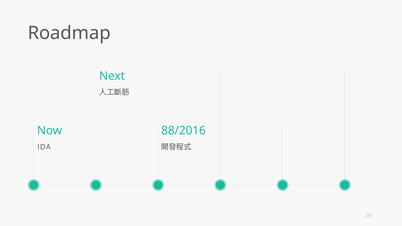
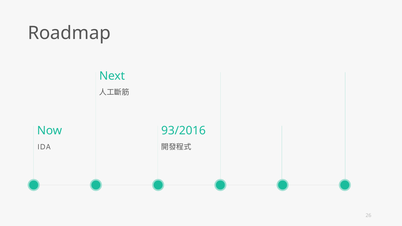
88/2016: 88/2016 -> 93/2016 (184, 131)
